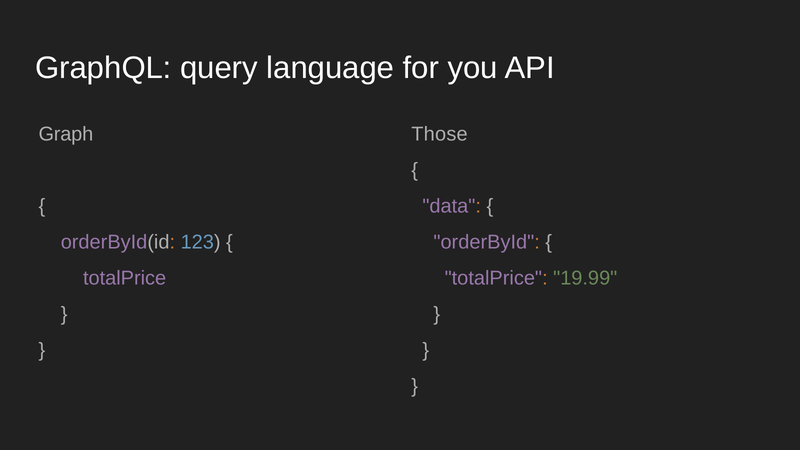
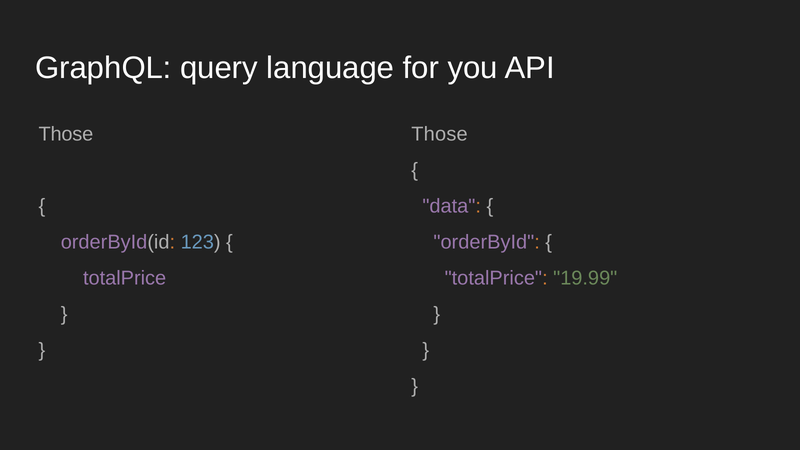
Graph: Graph -> Those (66, 134)
